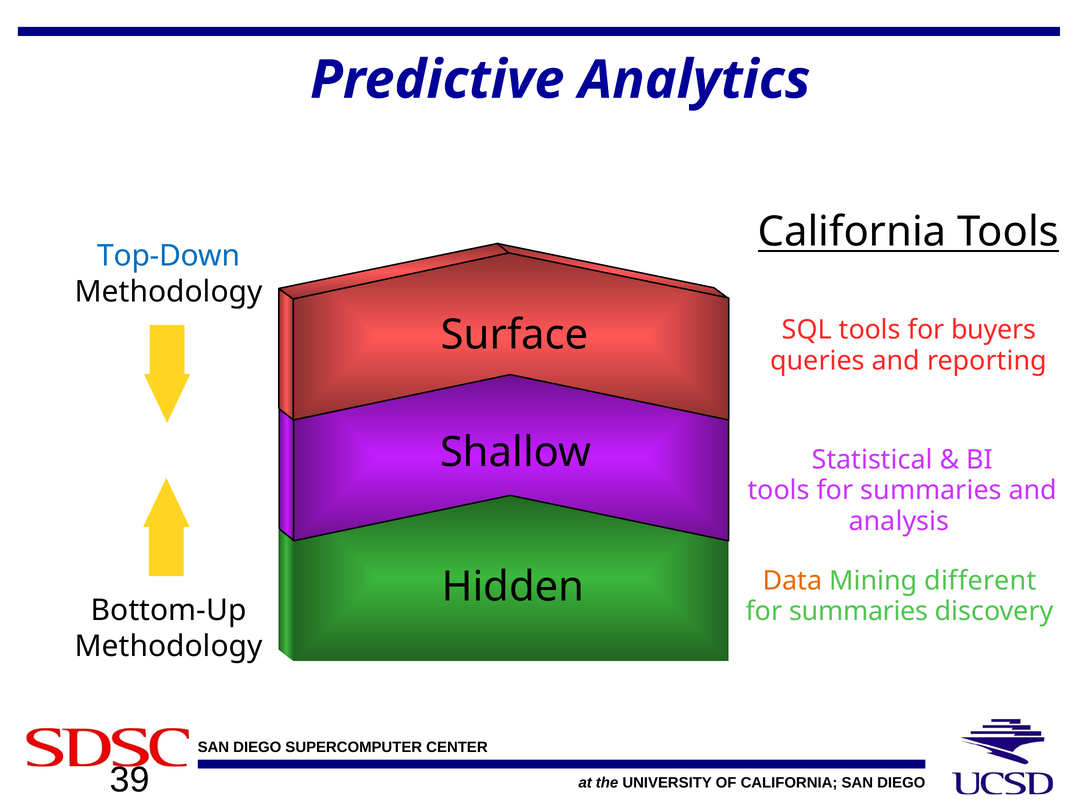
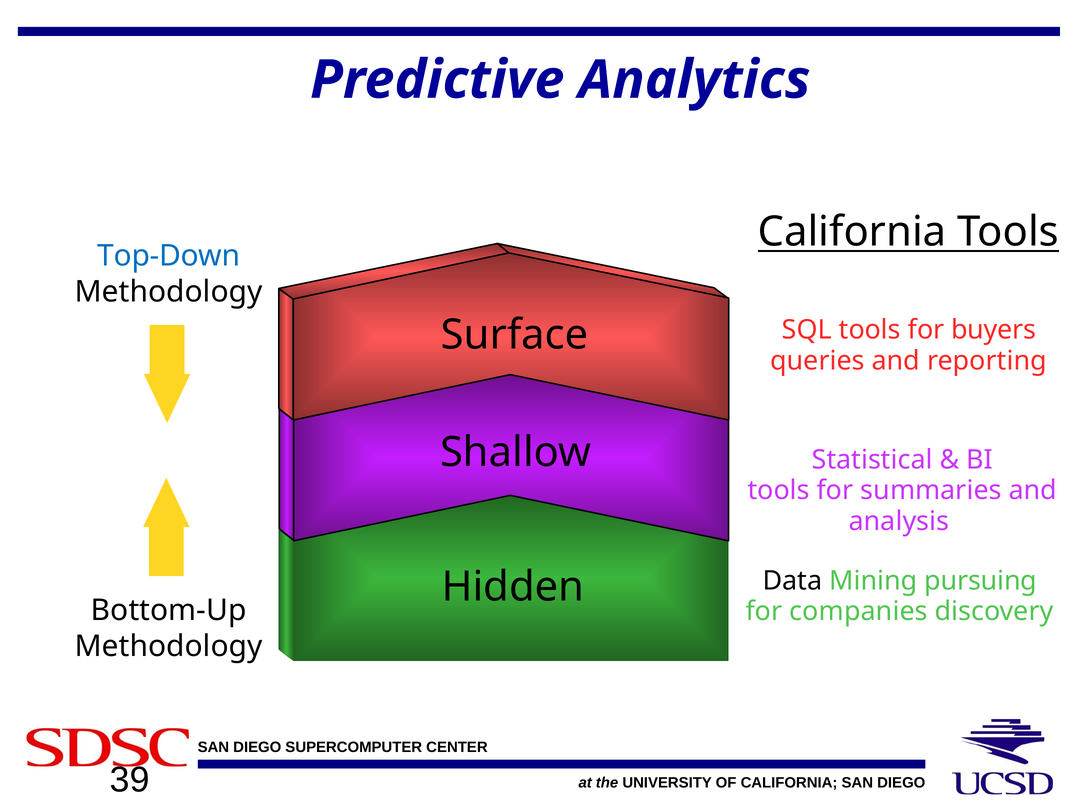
Data colour: orange -> black (792, 580)
different: different -> pursuing (981, 580)
summaries: summaries -> companies (859, 611)
